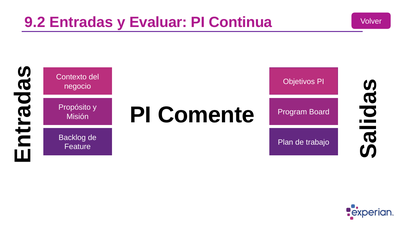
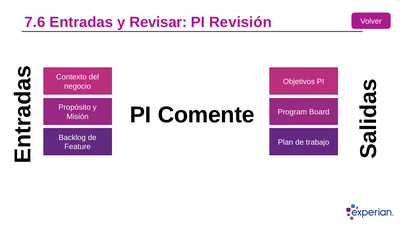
9.2: 9.2 -> 7.6 (35, 22)
Evaluar: Evaluar -> Revisar (158, 22)
Continua: Continua -> Revisión (240, 22)
